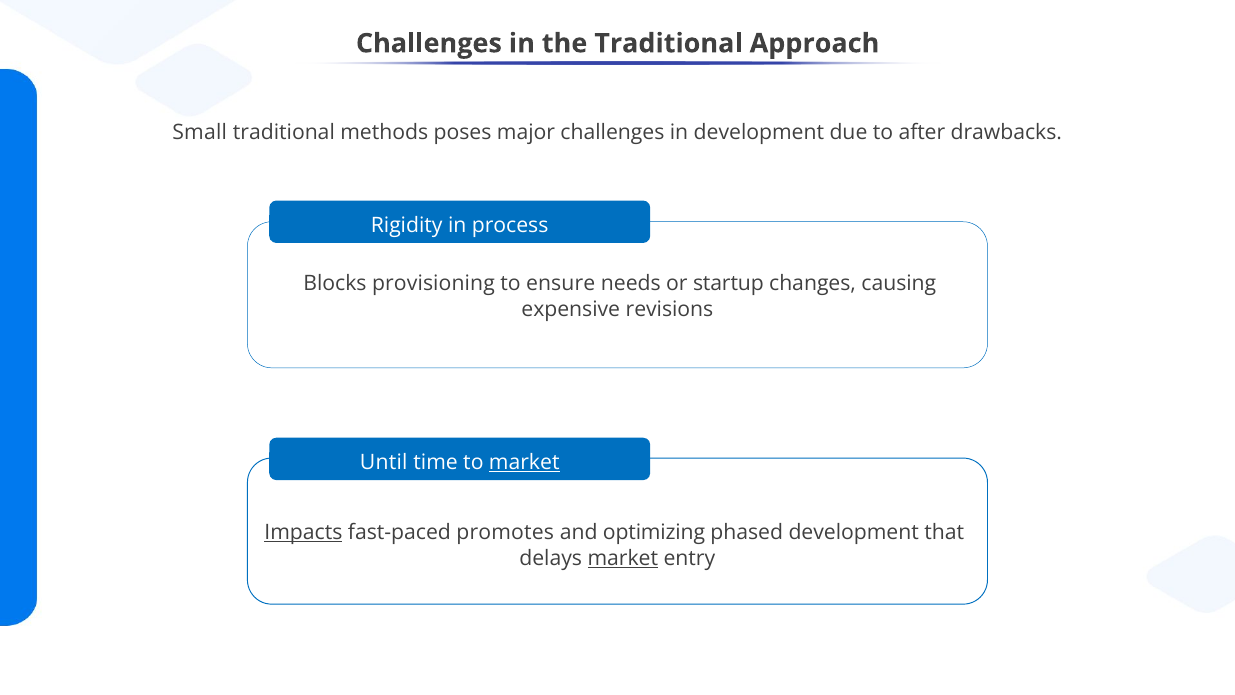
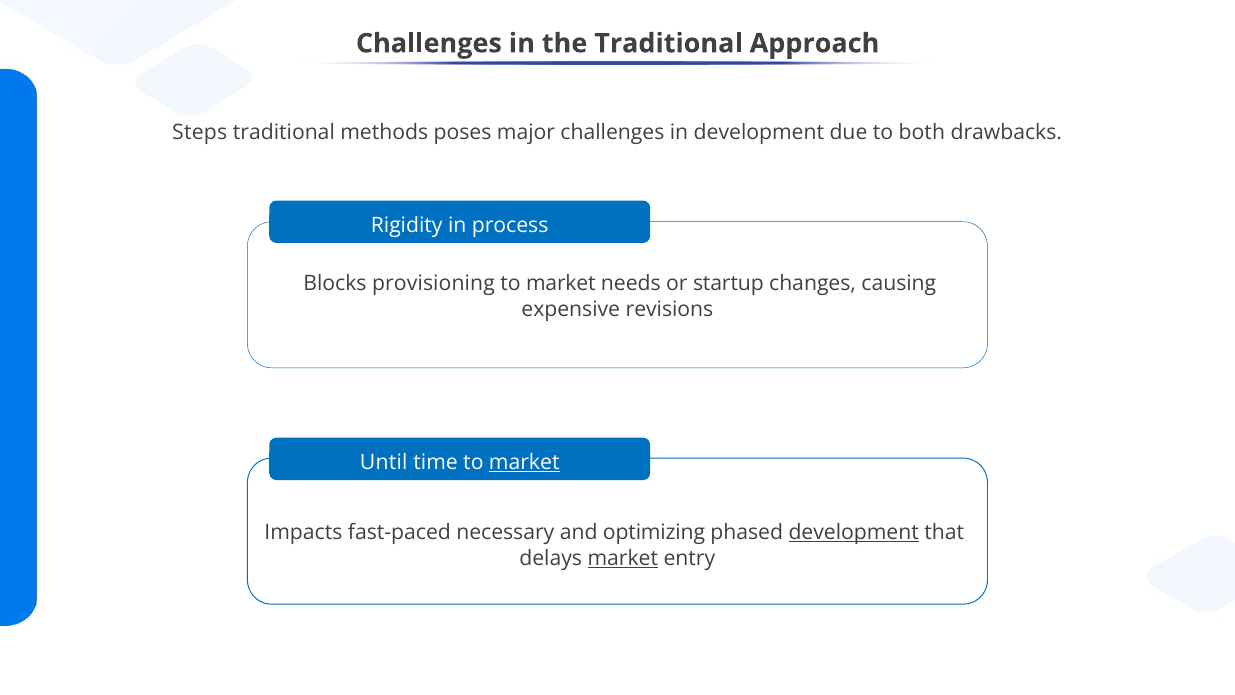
Small: Small -> Steps (200, 132)
after: after -> both (922, 132)
ensure: ensure -> market (561, 283)
Impacts underline: present -> none (303, 532)
promotes: promotes -> necessary (505, 532)
development underline: none -> present (854, 532)
